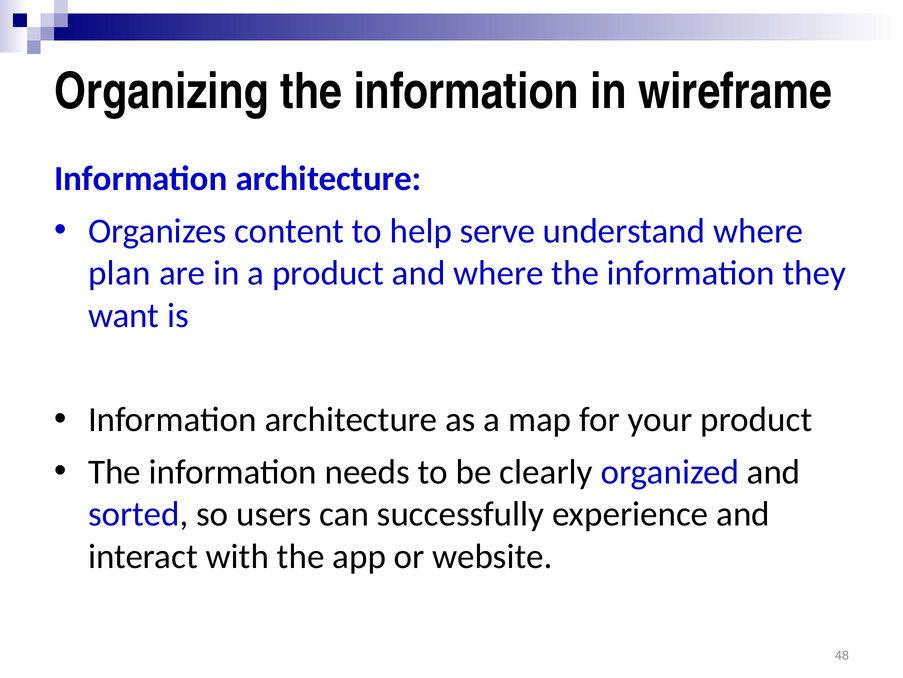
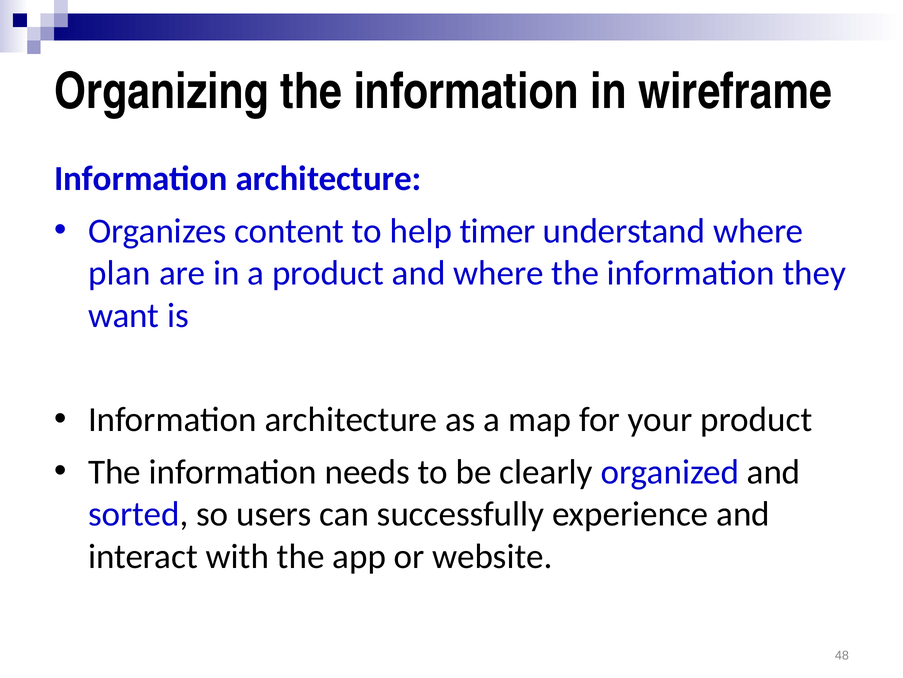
serve: serve -> timer (498, 231)
